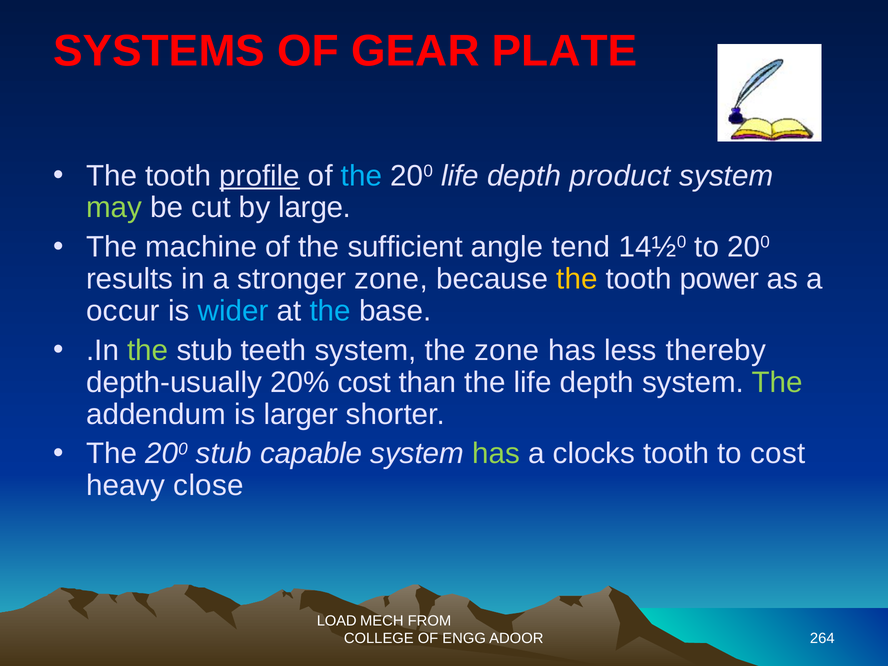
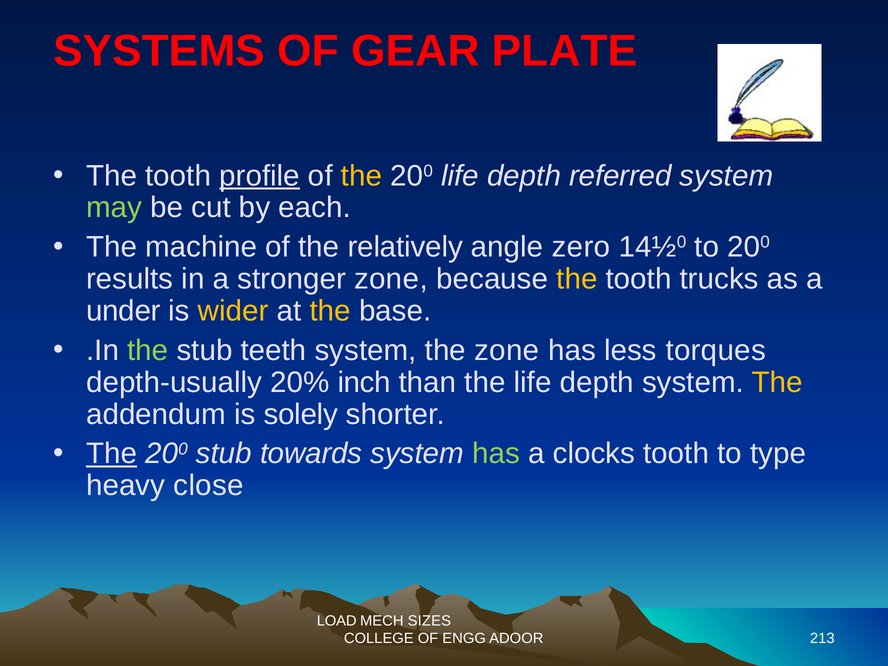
the colour: light blue -> yellow (362, 176)
product: product -> referred (620, 176)
large: large -> each (315, 208)
sufficient: sufficient -> relatively (405, 247)
tend: tend -> zero (581, 247)
power: power -> trucks (719, 279)
occur: occur -> under (123, 311)
wider colour: light blue -> yellow (233, 311)
the colour: light blue -> yellow (330, 311)
thereby: thereby -> torques (716, 350)
20% cost: cost -> inch (364, 382)
The colour: light green -> yellow (777, 382)
larger: larger -> solely (301, 414)
The underline: none -> present (112, 454)
capable: capable -> towards (311, 454)
to cost: cost -> type (778, 454)
FROM: FROM -> SIZES (429, 621)
264: 264 -> 213 (822, 638)
